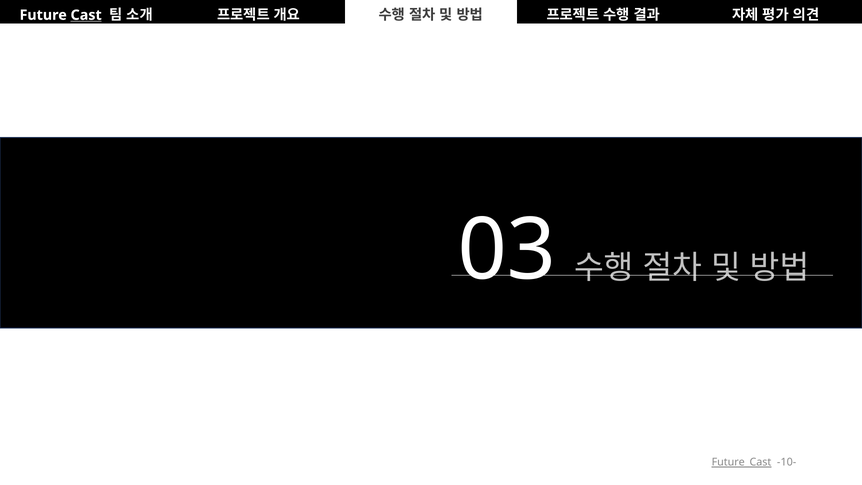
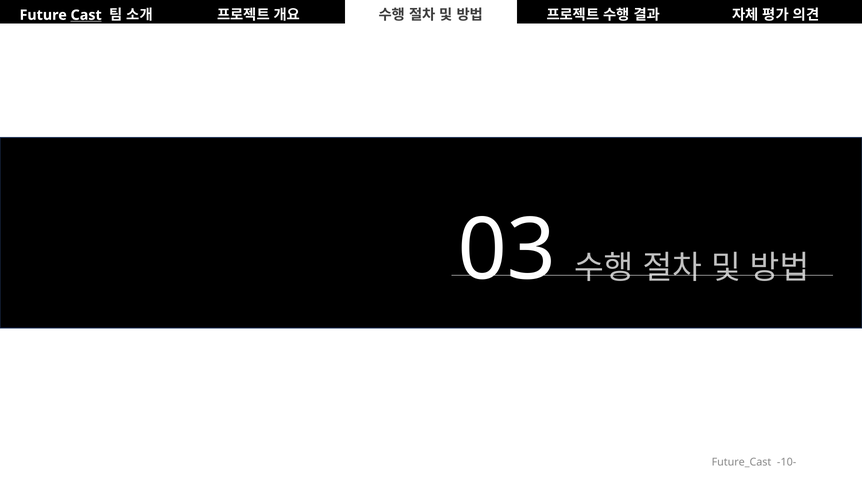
Future_Cast underline: present -> none (742, 462)
